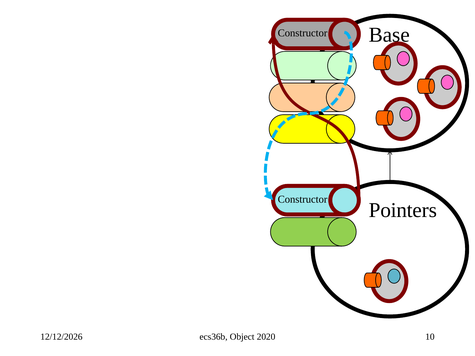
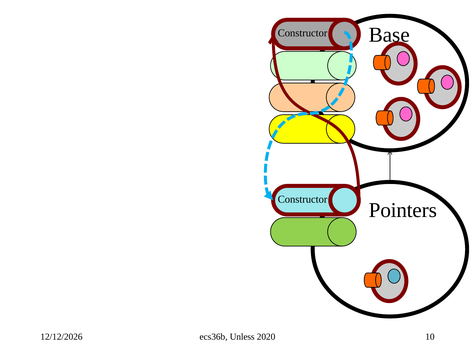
Object: Object -> Unless (242, 337)
